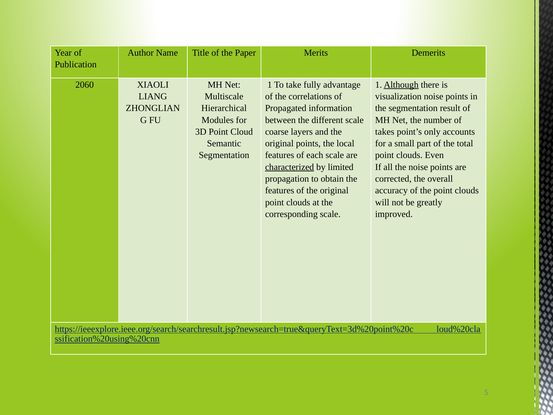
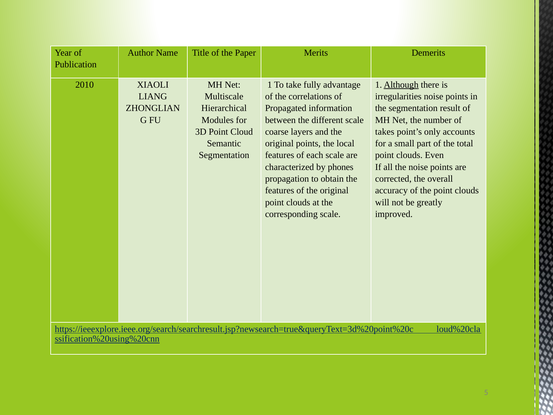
2060: 2060 -> 2010 (85, 85)
visualization: visualization -> irregularities (398, 96)
characterized underline: present -> none (290, 167)
limited: limited -> phones (341, 167)
